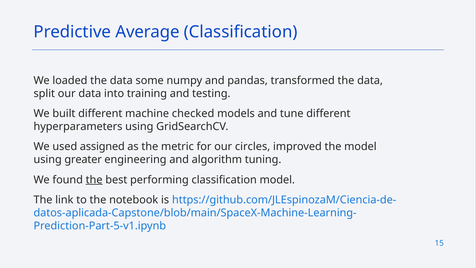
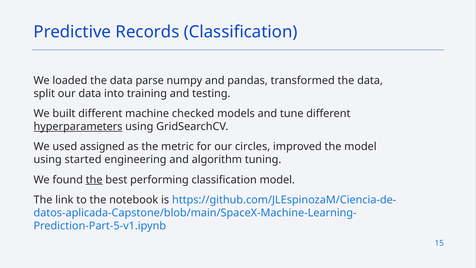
Average: Average -> Records (147, 32)
some: some -> parse (150, 80)
hyperparameters underline: none -> present (78, 126)
greater: greater -> started (83, 160)
